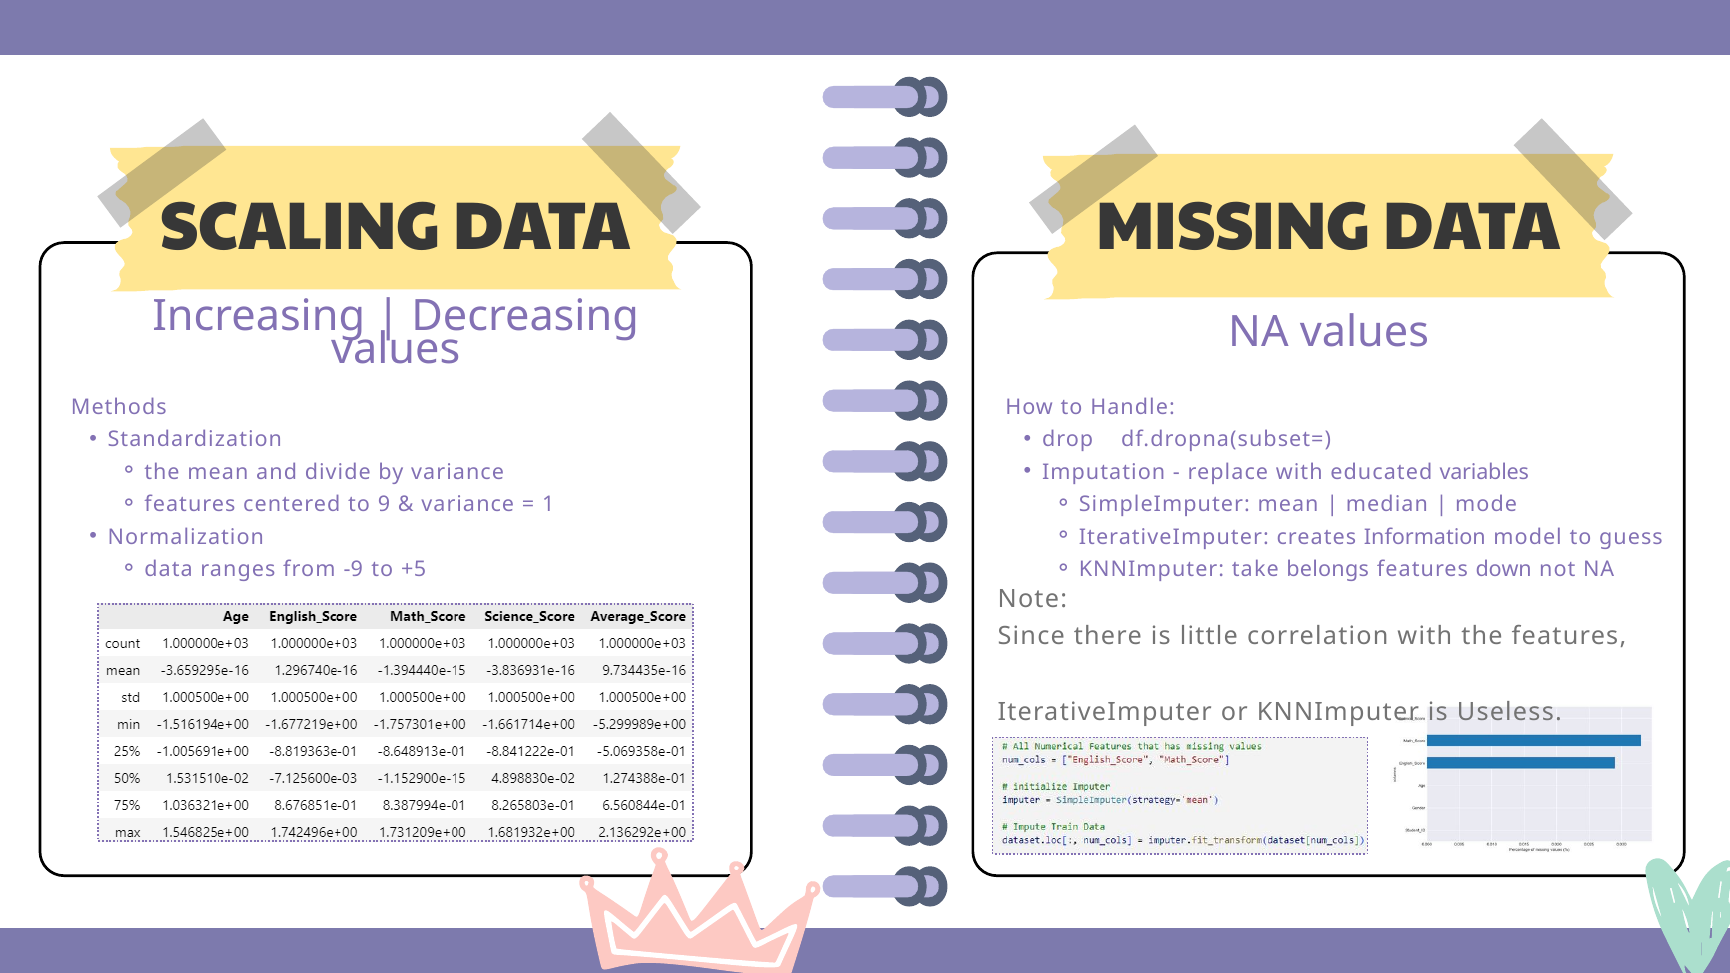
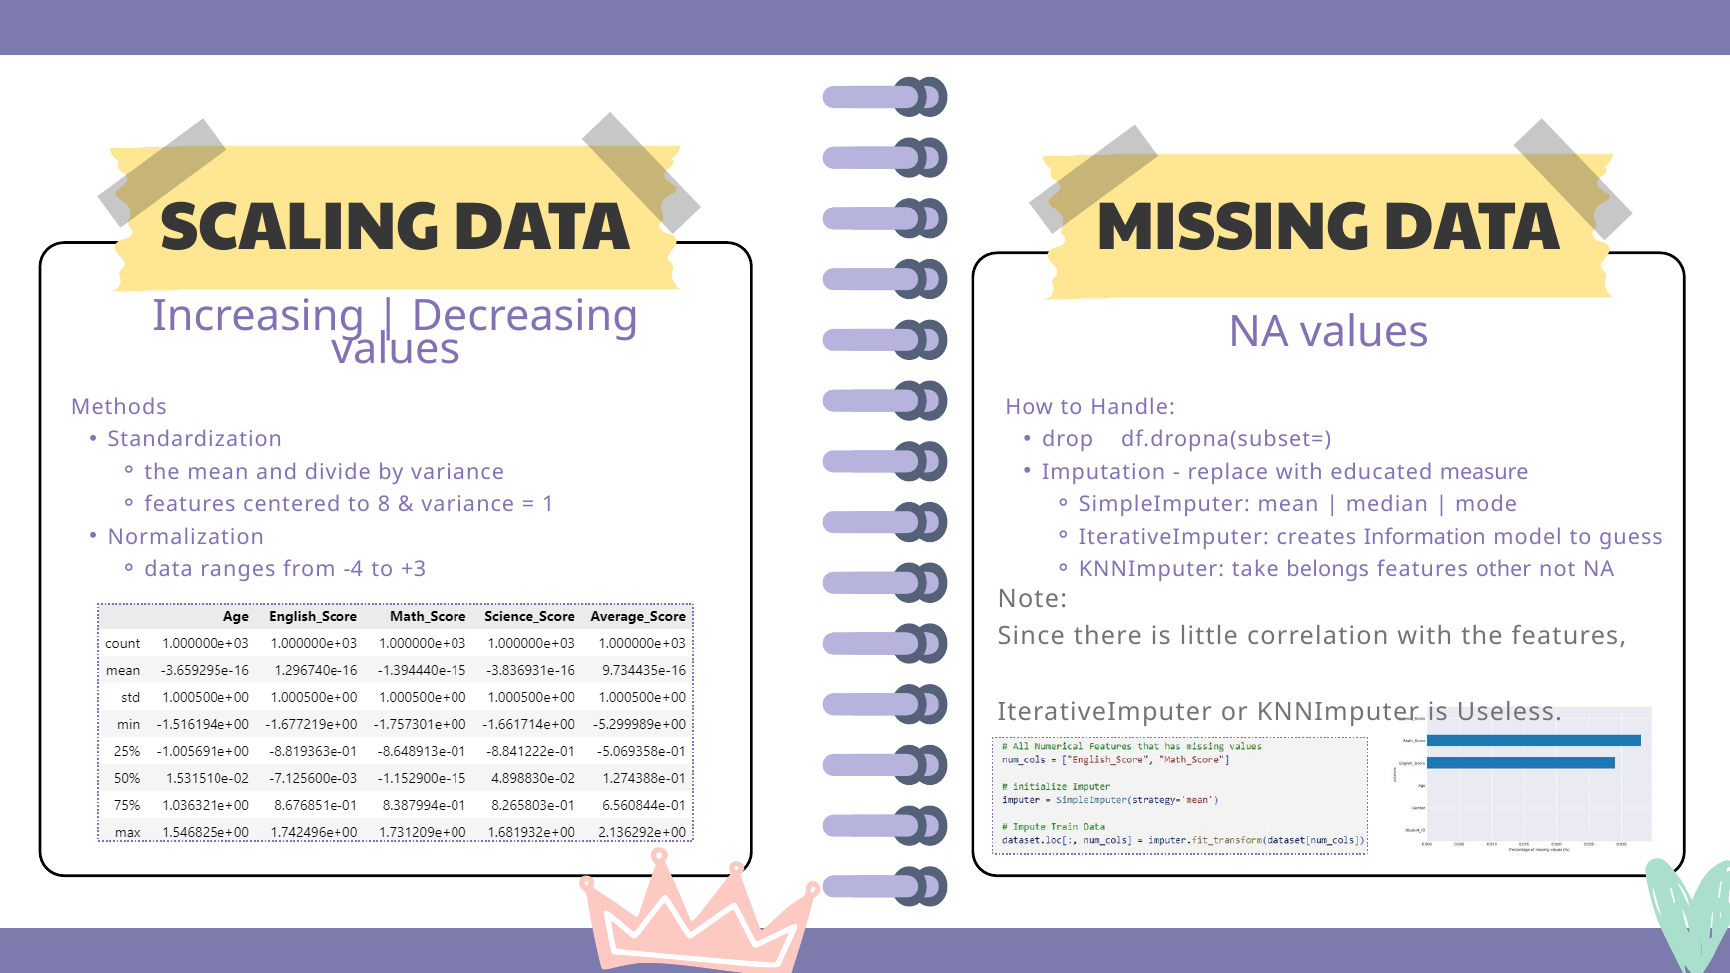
variables: variables -> measure (1484, 472)
9: 9 -> 8 (384, 505)
-9: -9 -> -4 (353, 569)
+5: +5 -> +3 (414, 569)
down: down -> other (1504, 569)
